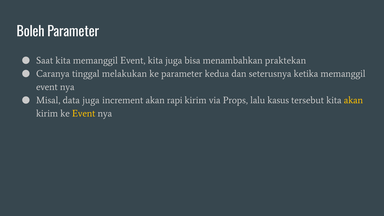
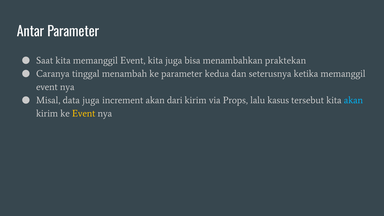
Boleh: Boleh -> Antar (31, 32)
melakukan: melakukan -> menambah (125, 74)
rapi: rapi -> dari (175, 100)
akan colour: yellow -> light blue (353, 100)
